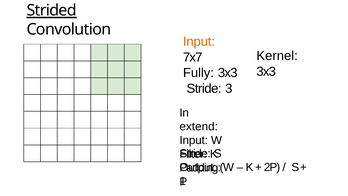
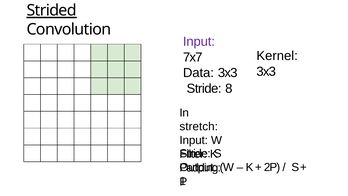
Input colour: orange -> purple (199, 42)
Fully: Fully -> Data (198, 73)
3: 3 -> 8 (229, 88)
extend: extend -> stretch (199, 126)
